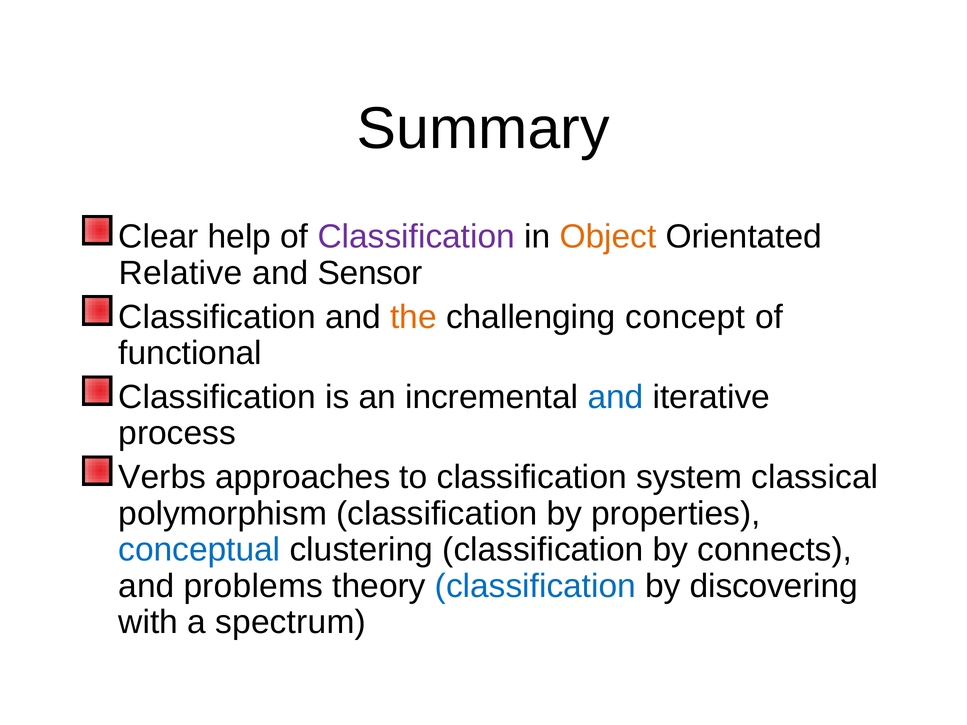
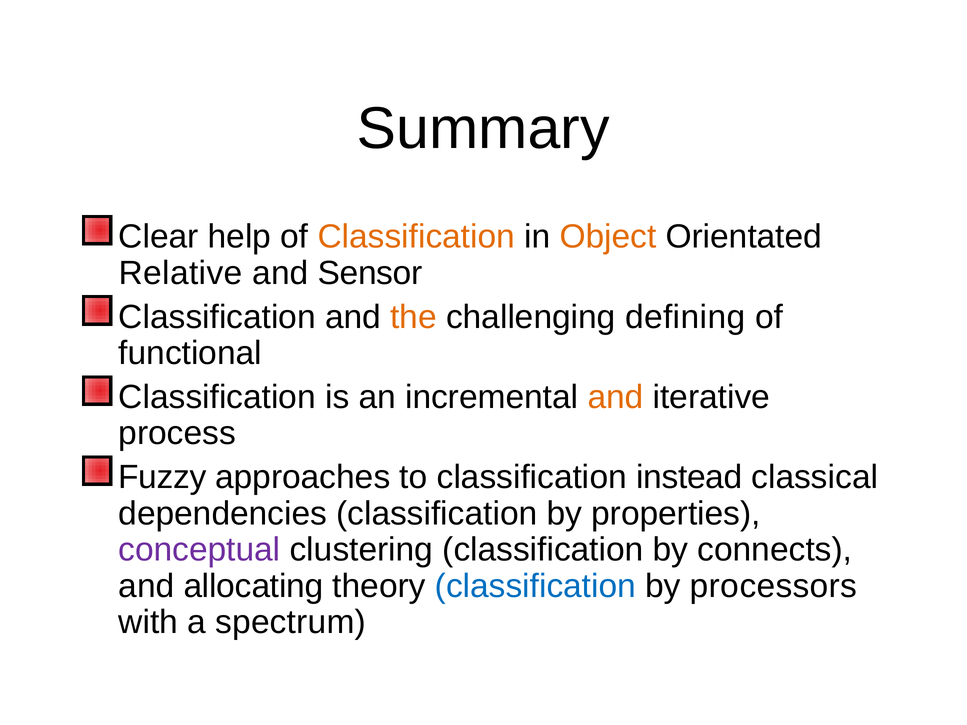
Classification colour: purple -> orange (416, 237)
concept: concept -> defining (685, 317)
and colour: blue -> orange (616, 397)
Verbs: Verbs -> Fuzzy (162, 477)
system: system -> instead (689, 477)
polymorphism: polymorphism -> dependencies (223, 514)
conceptual colour: blue -> purple (199, 550)
problems: problems -> allocating (253, 586)
discovering: discovering -> processors (774, 586)
